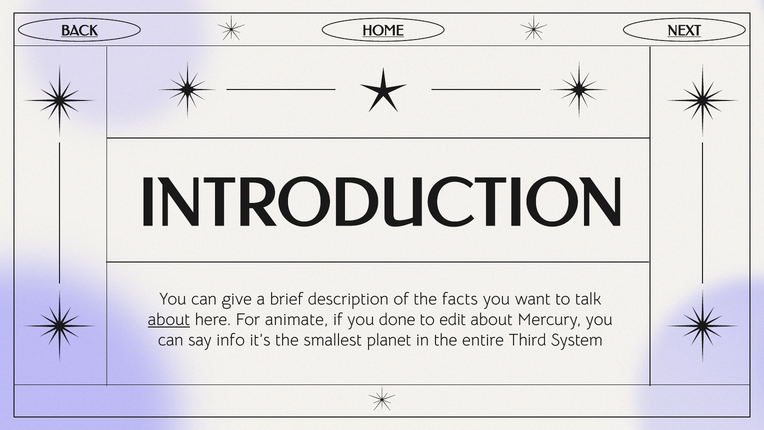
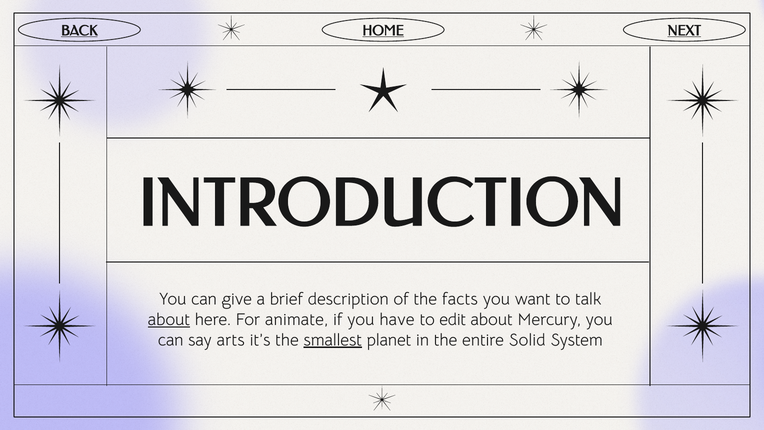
done: done -> have (397, 319)
info: info -> arts (231, 340)
smallest underline: none -> present (333, 340)
Third: Third -> Solid (527, 340)
